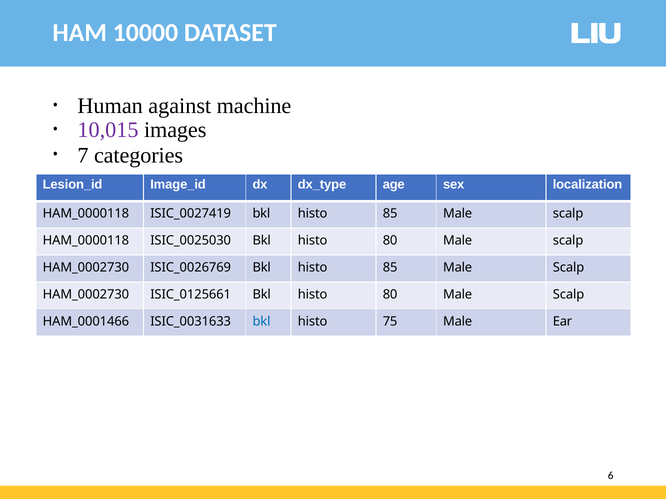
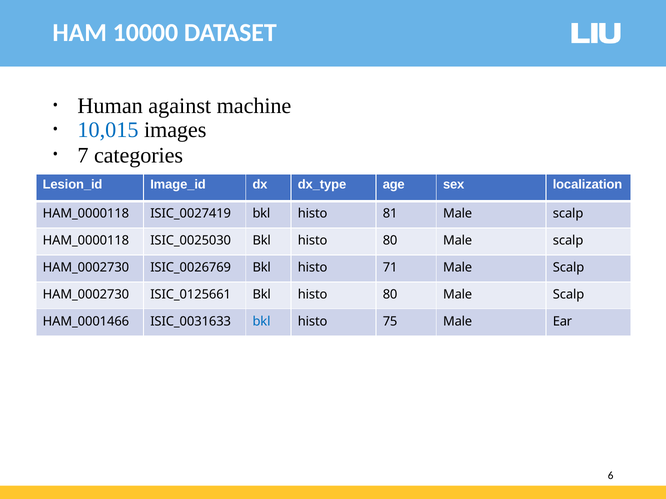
10,015 colour: purple -> blue (108, 130)
85: 85 -> 81 (390, 214)
85: 85 -> 71 (390, 268)
